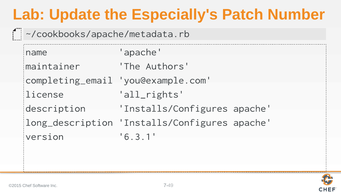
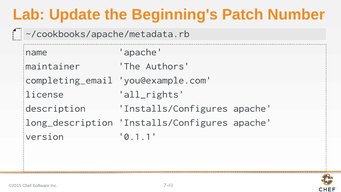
Especially's: Especially's -> Beginning's (175, 15)
6.3.1: 6.3.1 -> 0.1.1 (138, 136)
